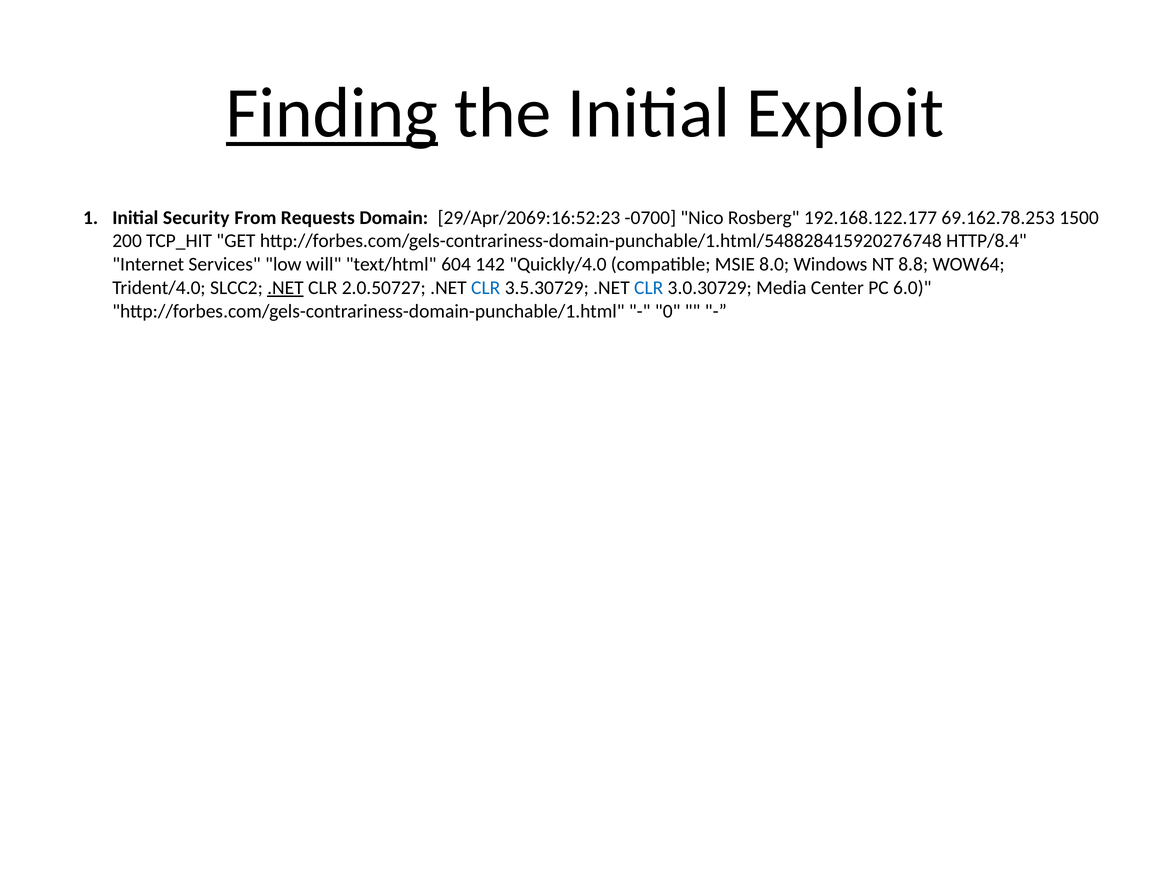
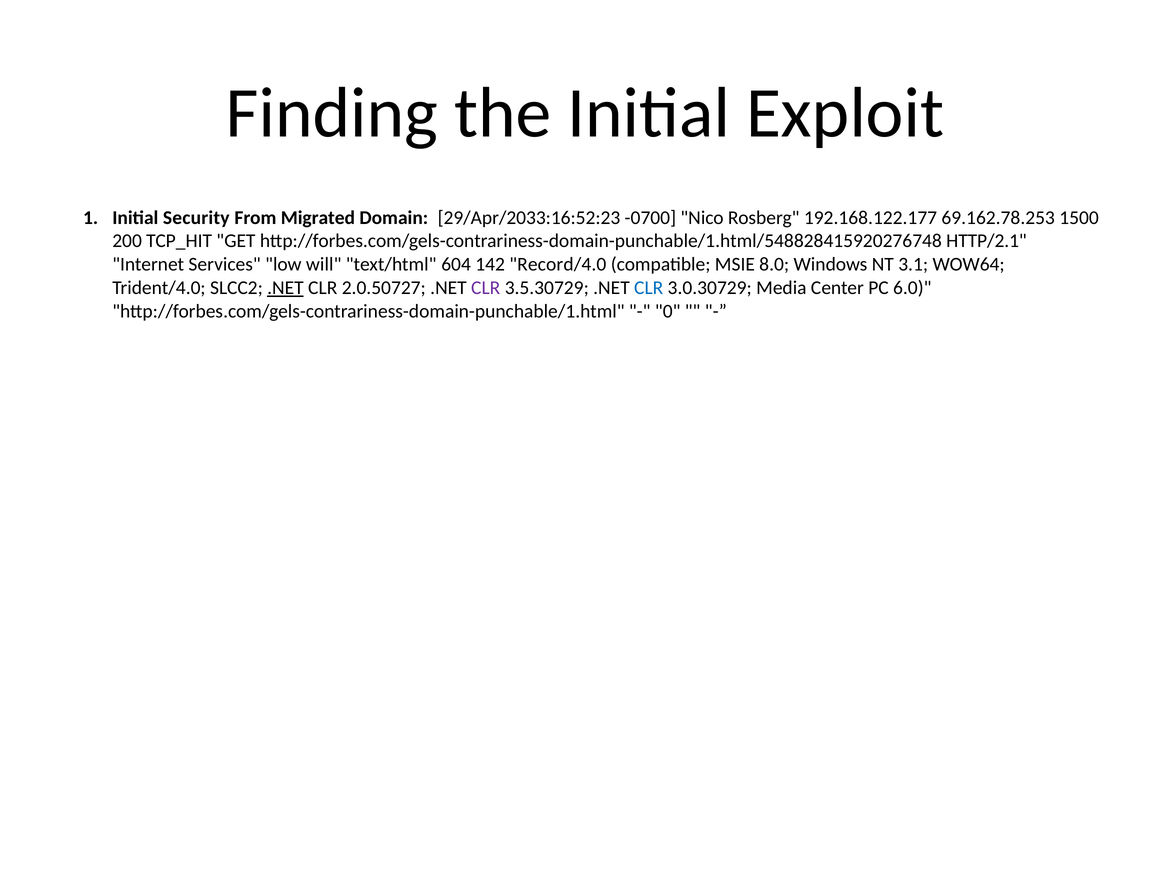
Finding underline: present -> none (332, 113)
Requests: Requests -> Migrated (318, 218)
29/Apr/2069:16:52:23: 29/Apr/2069:16:52:23 -> 29/Apr/2033:16:52:23 (529, 218)
HTTP/8.4: HTTP/8.4 -> HTTP/2.1 (986, 241)
Quickly/4.0: Quickly/4.0 -> Record/4.0 (558, 265)
8.8: 8.8 -> 3.1 (913, 265)
CLR colour: blue -> purple (486, 288)
